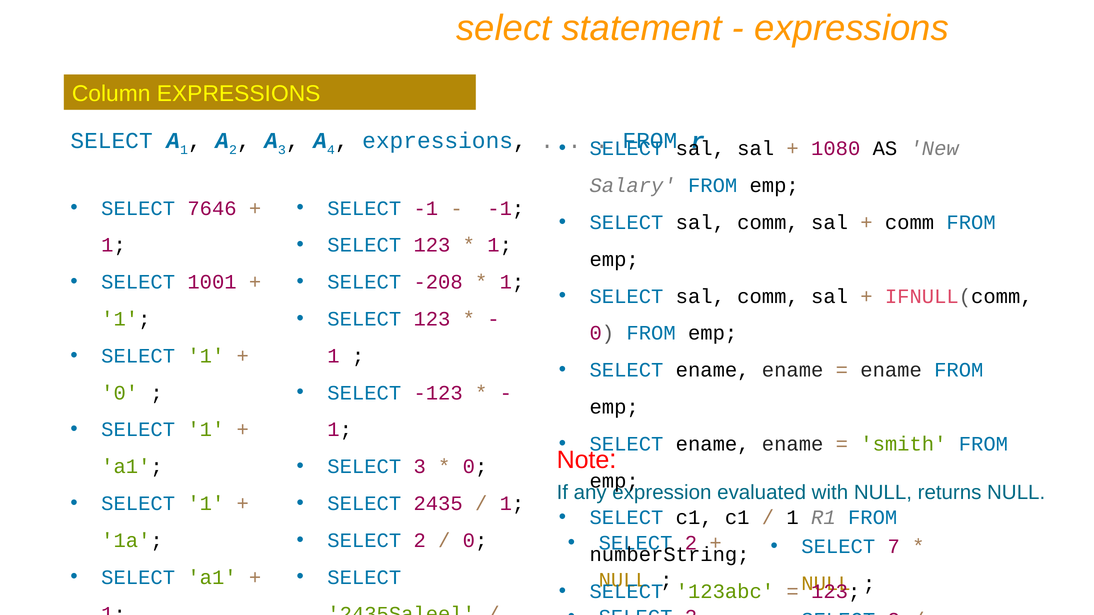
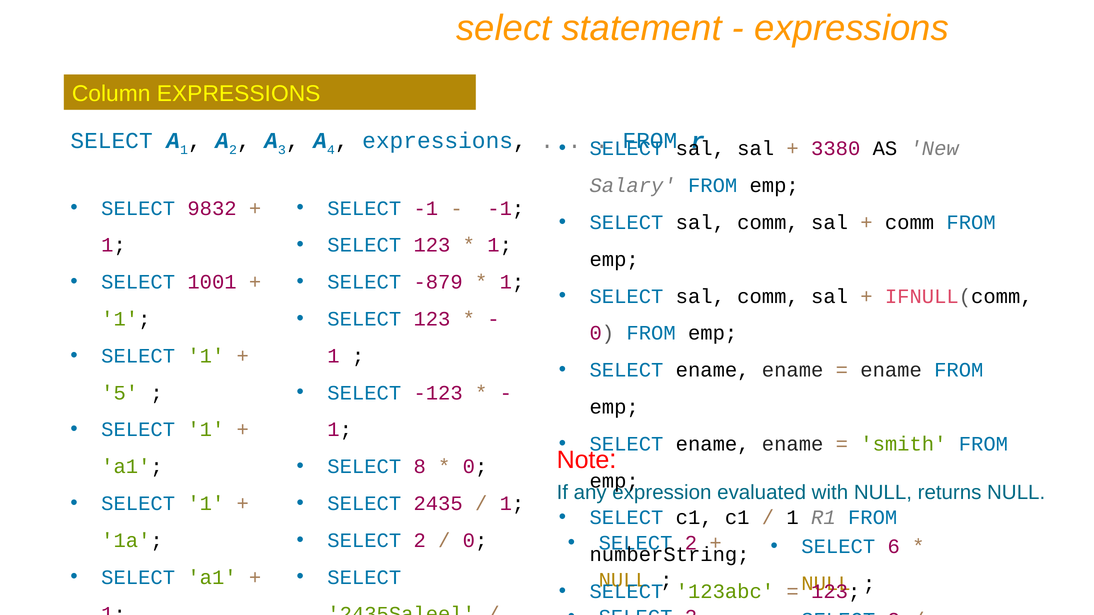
1080: 1080 -> 3380 (836, 149)
7646: 7646 -> 9832 (212, 208)
-208: -208 -> -879 (438, 282)
0: 0 -> 5 (120, 393)
SELECT 3: 3 -> 8 (420, 467)
7: 7 -> 6 (894, 547)
